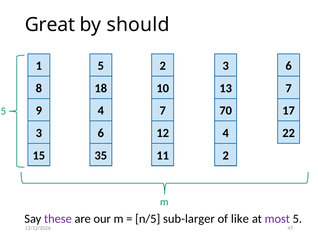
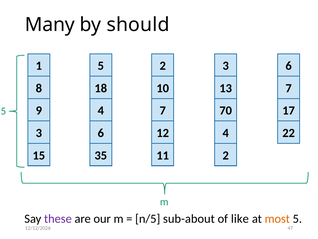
Great: Great -> Many (50, 25)
sub-larger: sub-larger -> sub-about (189, 218)
most colour: purple -> orange (277, 218)
